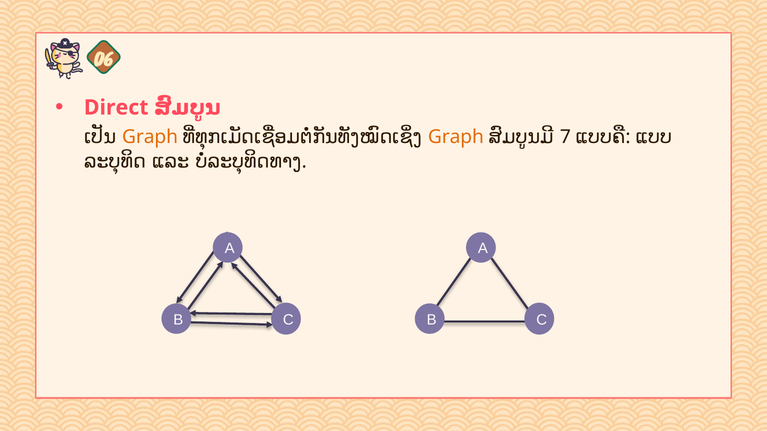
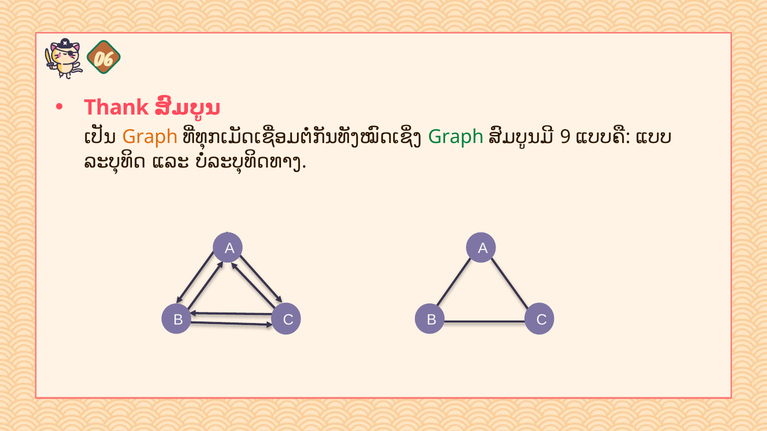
Direct: Direct -> Thank (116, 108)
Graph colour: orange -> green (456, 137)
7: 7 -> 9 (565, 137)
